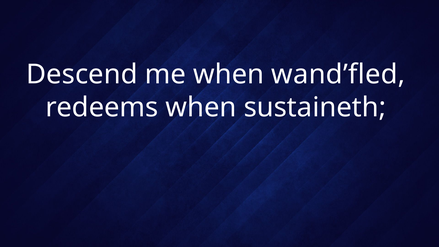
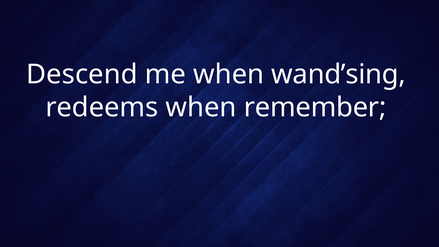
wand’fled: wand’fled -> wand’sing (339, 75)
sustaineth: sustaineth -> remember (315, 107)
